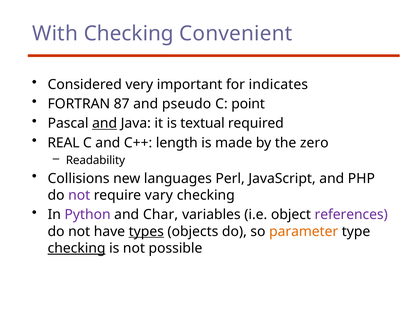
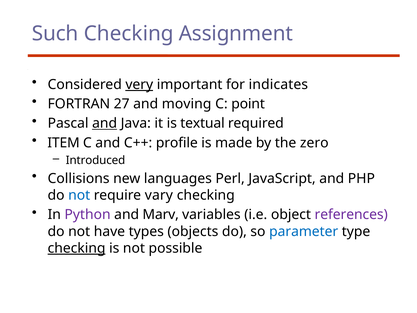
With: With -> Such (55, 33)
Convenient: Convenient -> Assignment (236, 33)
very underline: none -> present (139, 84)
87: 87 -> 27 (122, 104)
pseudo: pseudo -> moving (187, 104)
REAL: REAL -> ITEM (64, 143)
length: length -> profile (177, 143)
Readability: Readability -> Introduced (95, 160)
not colour: purple -> blue (79, 195)
Char: Char -> Marv (161, 215)
types underline: present -> none (146, 231)
parameter colour: orange -> blue (304, 231)
